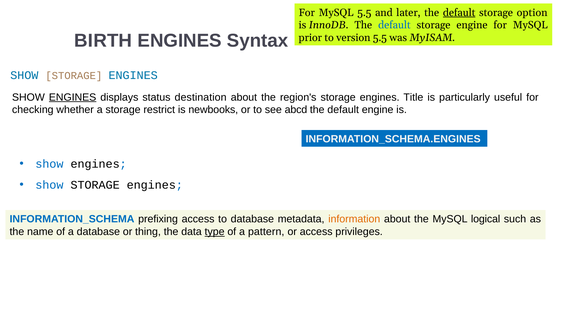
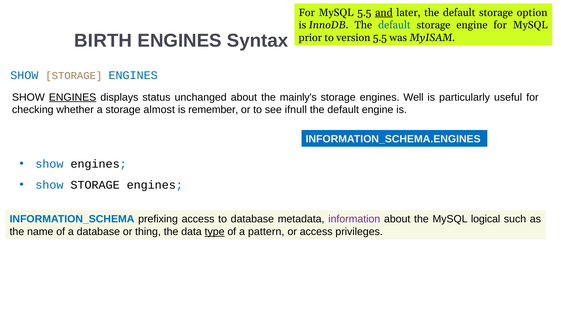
and underline: none -> present (384, 13)
default underline: present -> none (459, 13)
destination: destination -> unchanged (201, 97)
region's: region's -> mainly's (298, 97)
Title: Title -> Well (413, 97)
restrict: restrict -> almost (159, 110)
newbooks: newbooks -> remember (213, 110)
abcd: abcd -> ifnull (296, 110)
information colour: orange -> purple (354, 220)
